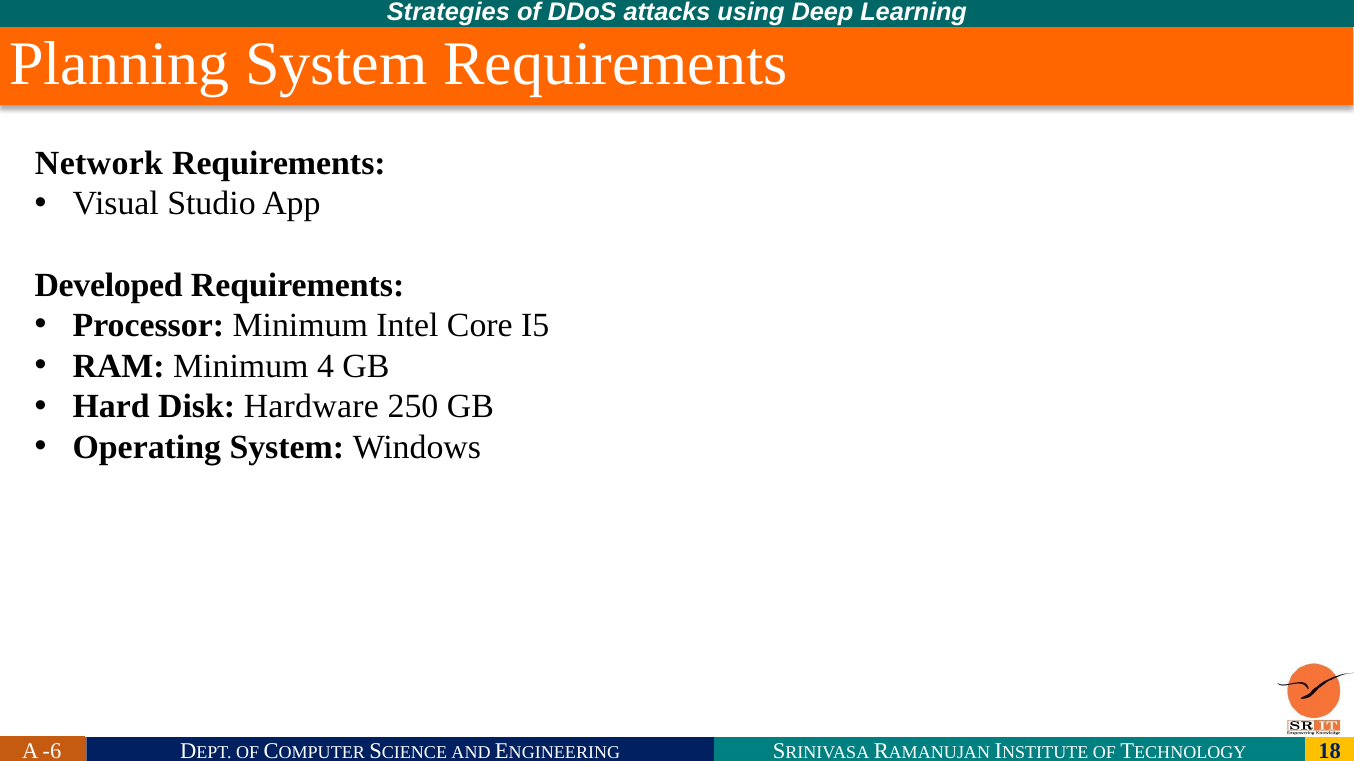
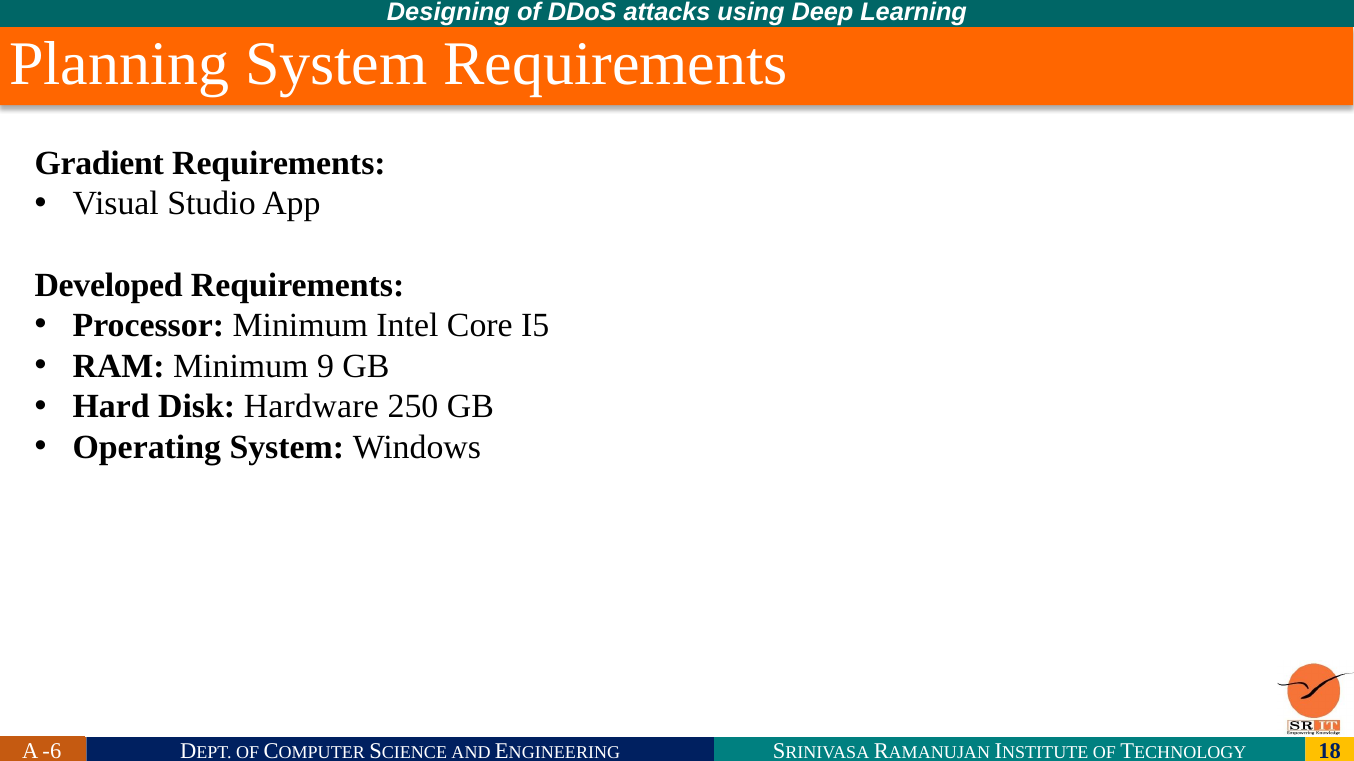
Strategies: Strategies -> Designing (448, 12)
Network: Network -> Gradient (99, 163)
4: 4 -> 9 (326, 366)
